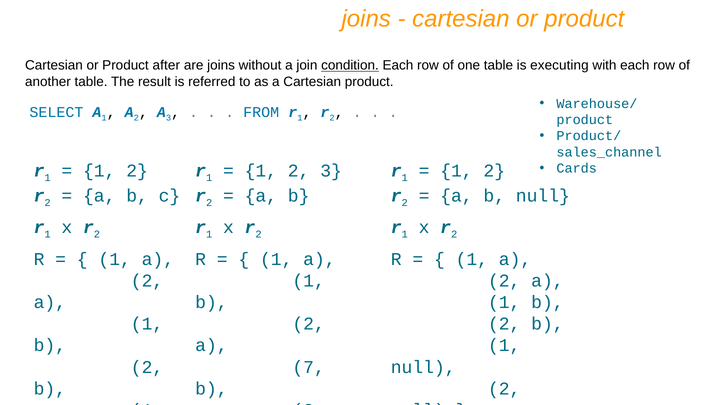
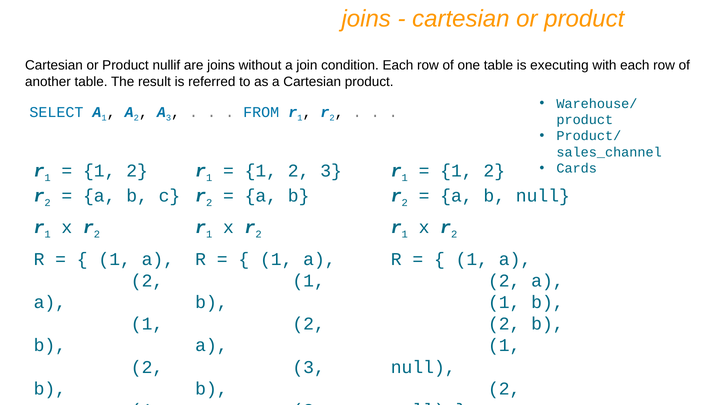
after: after -> nullif (166, 65)
condition underline: present -> none (350, 65)
7: 7 -> 3 (309, 367)
